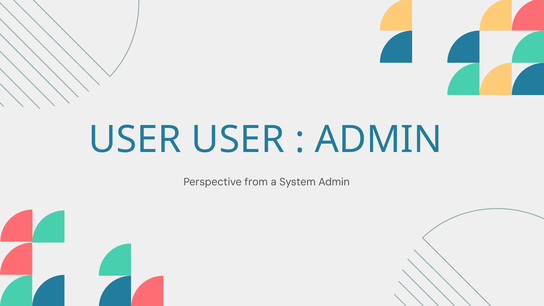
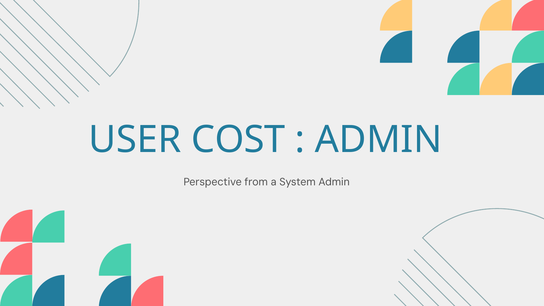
USER USER: USER -> COST (238, 140)
